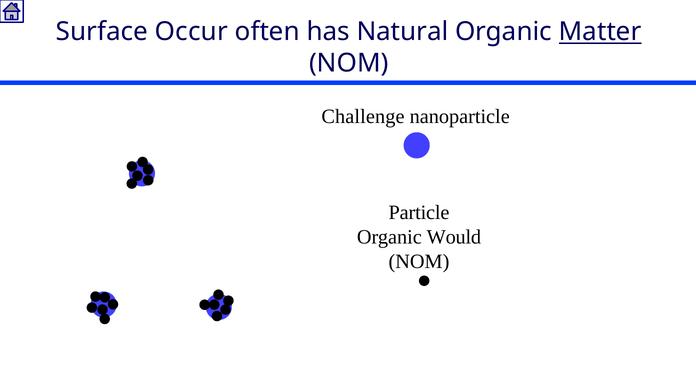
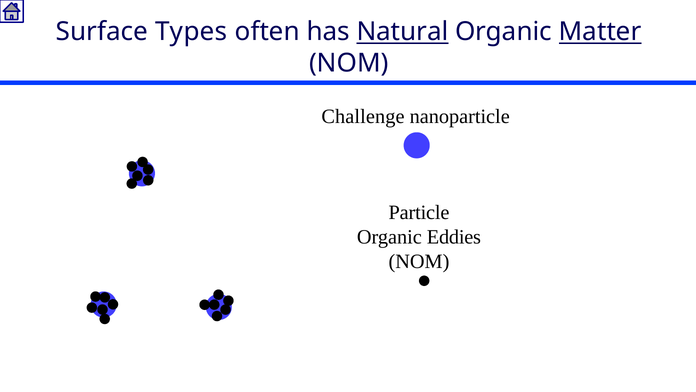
Occur: Occur -> Types (191, 32)
Natural underline: none -> present (403, 32)
Would: Would -> Eddies (454, 237)
